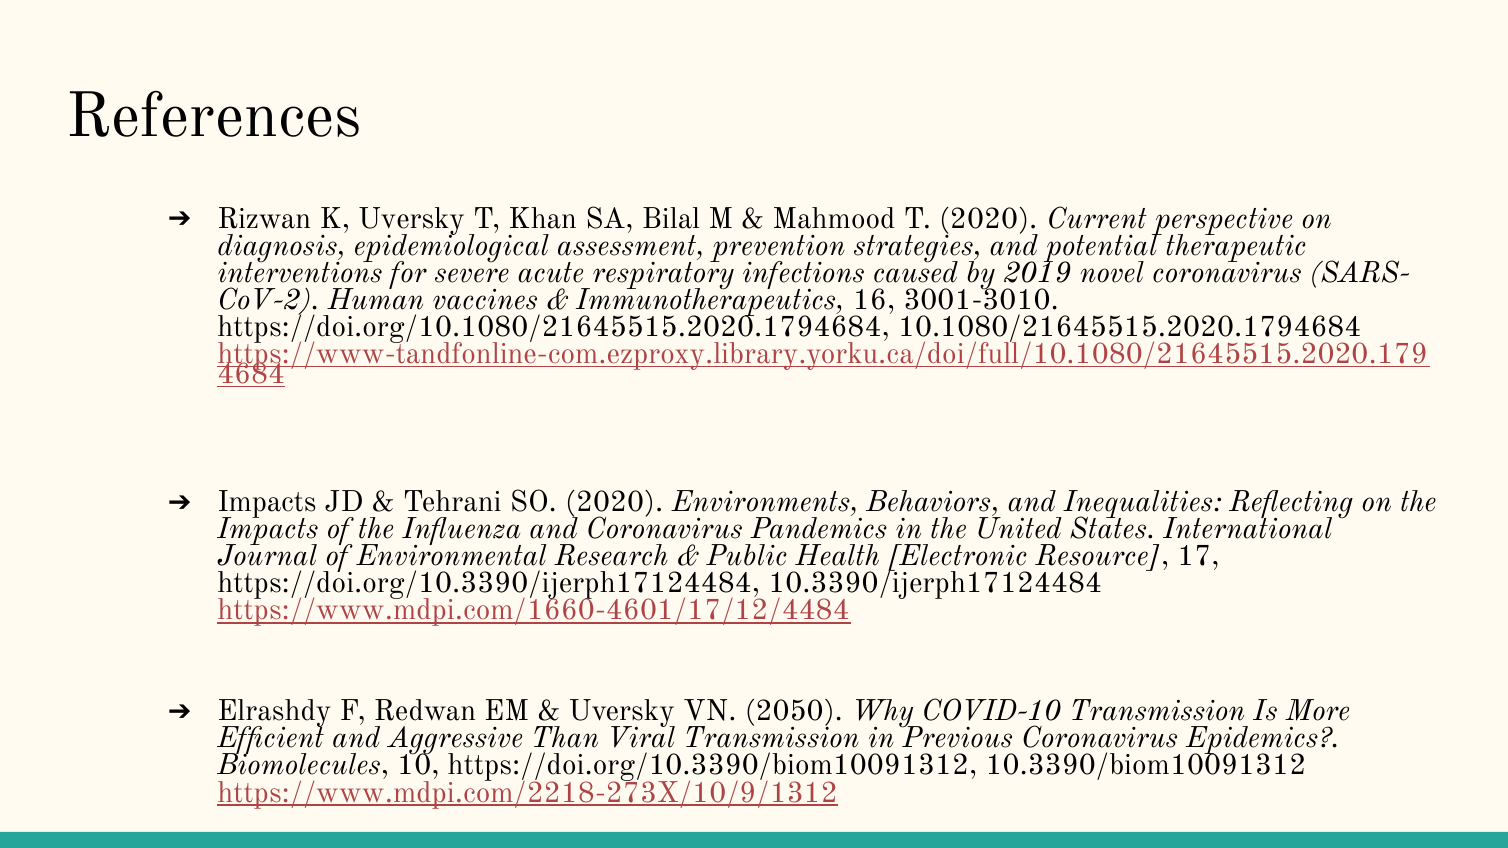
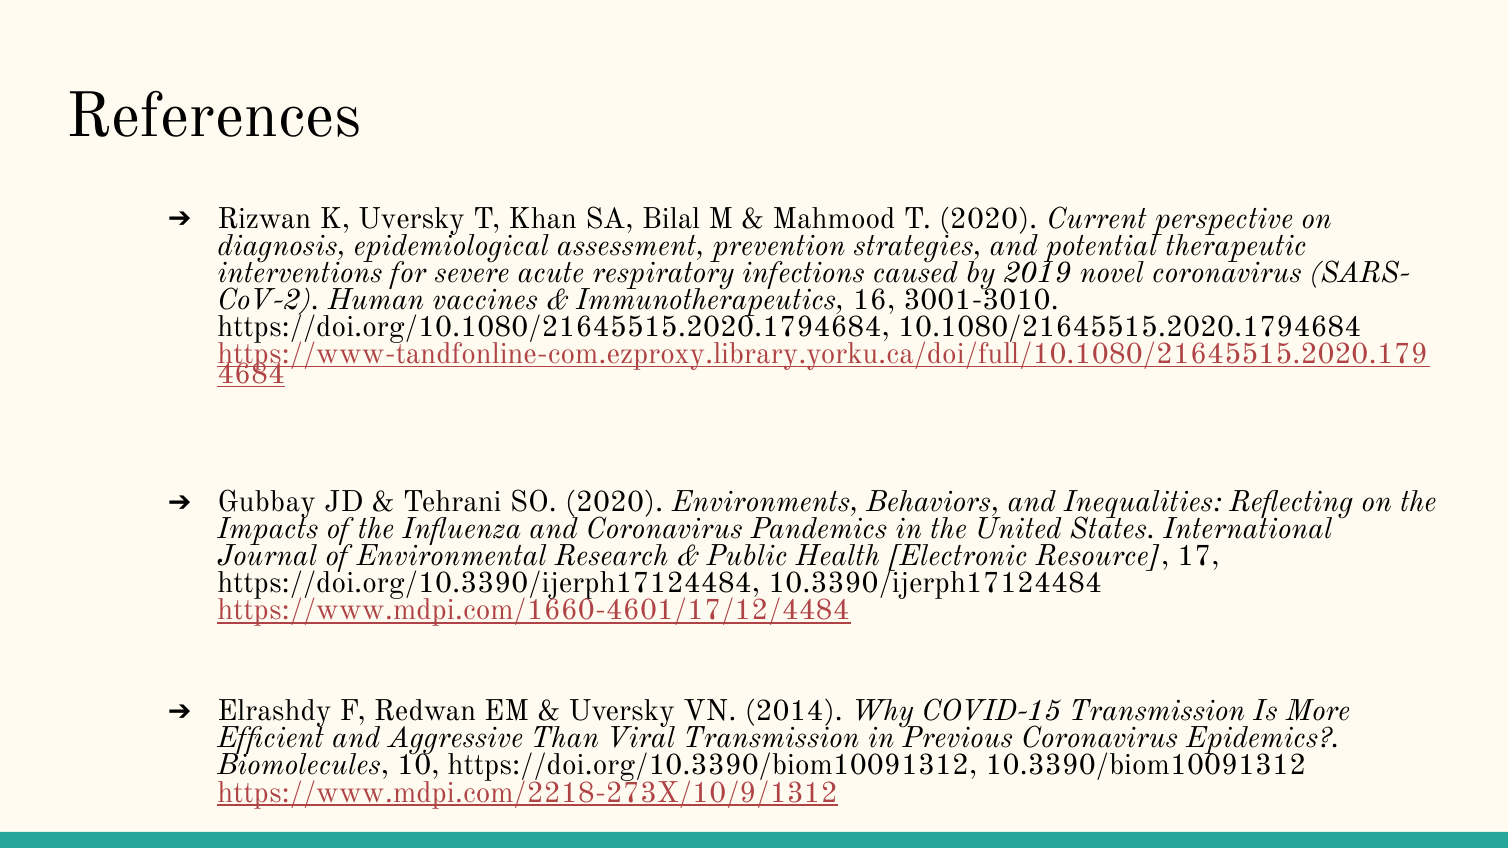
Impacts: Impacts -> Gubbay (267, 502)
2050: 2050 -> 2014 (794, 711)
COVID-10: COVID-10 -> COVID-15 (991, 711)
